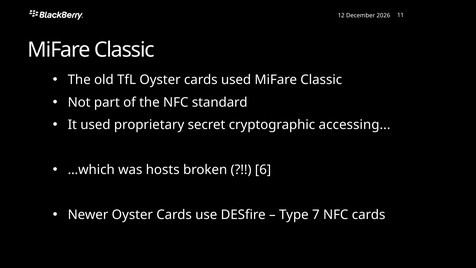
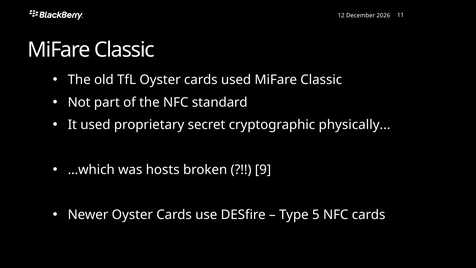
accessing: accessing -> physically (355, 125)
6: 6 -> 9 (263, 170)
7: 7 -> 5 (316, 215)
